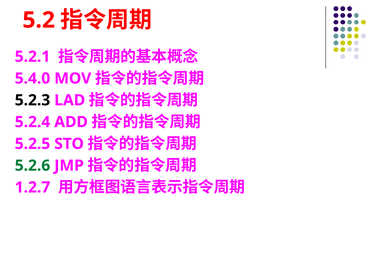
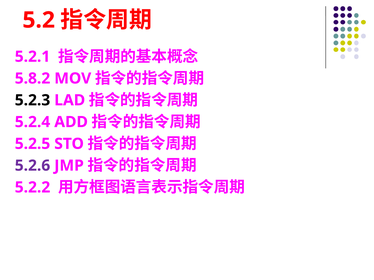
5.4.0: 5.4.0 -> 5.8.2 (32, 79)
5.2.6 colour: green -> purple (32, 166)
1.2.7: 1.2.7 -> 5.2.2 (32, 188)
